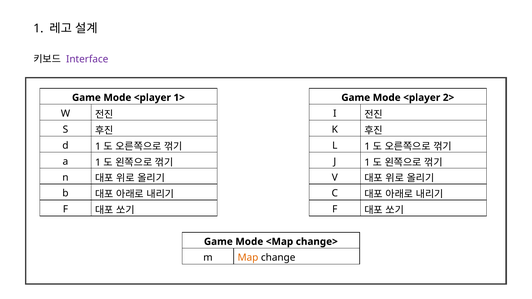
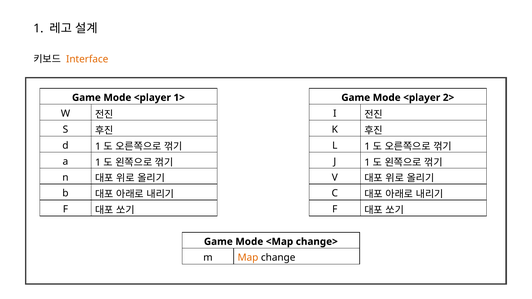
Interface colour: purple -> orange (87, 59)
